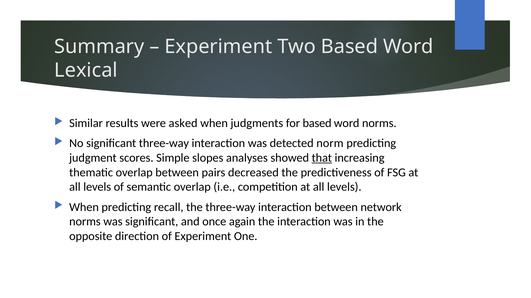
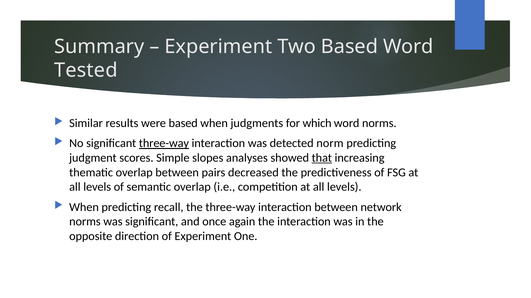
Lexical: Lexical -> Tested (86, 70)
were asked: asked -> based (183, 124)
for based: based -> which (317, 124)
three-way underline: none -> present (164, 144)
